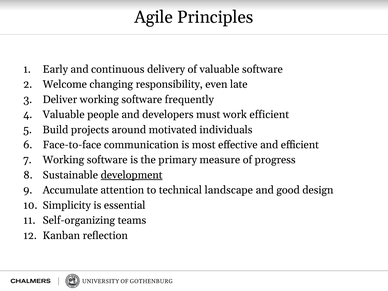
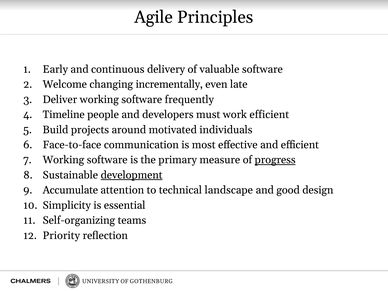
responsibility: responsibility -> incrementally (169, 84)
Valuable: Valuable -> Timeline (64, 115)
progress underline: none -> present (275, 160)
Kanban: Kanban -> Priority (61, 235)
